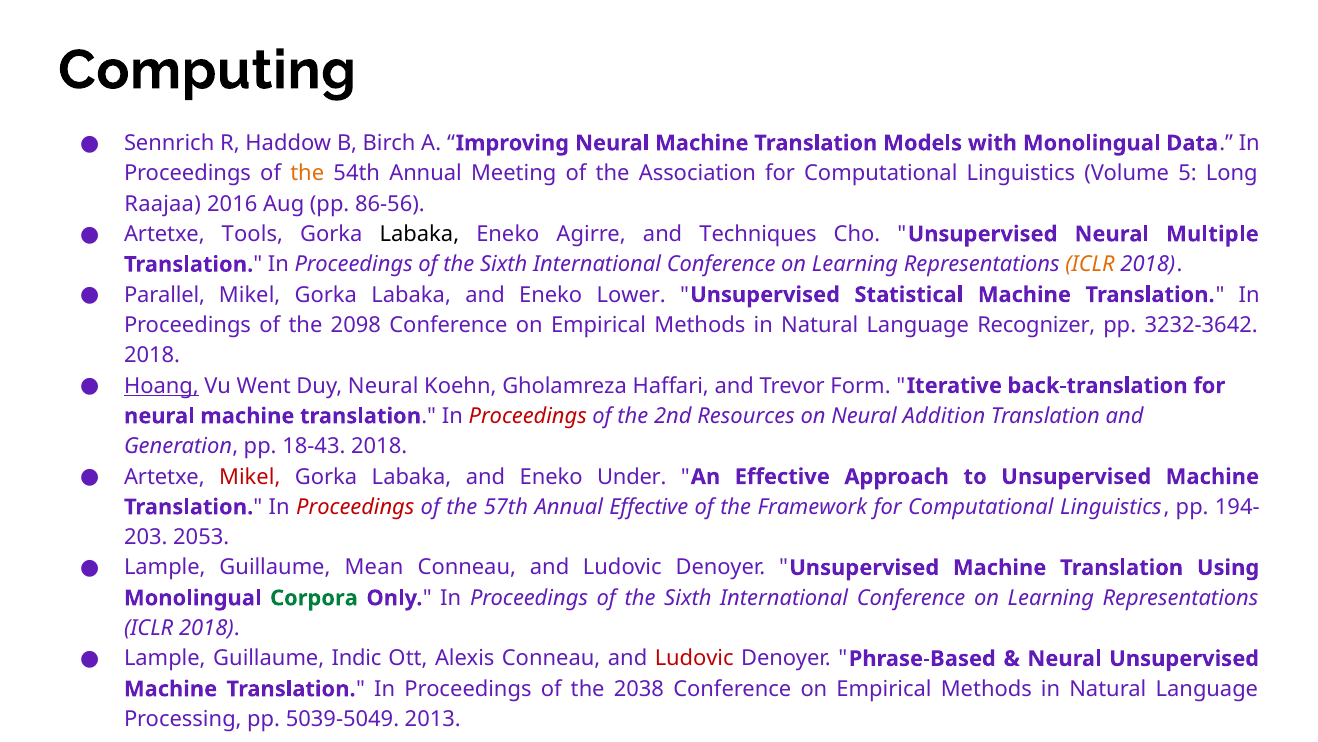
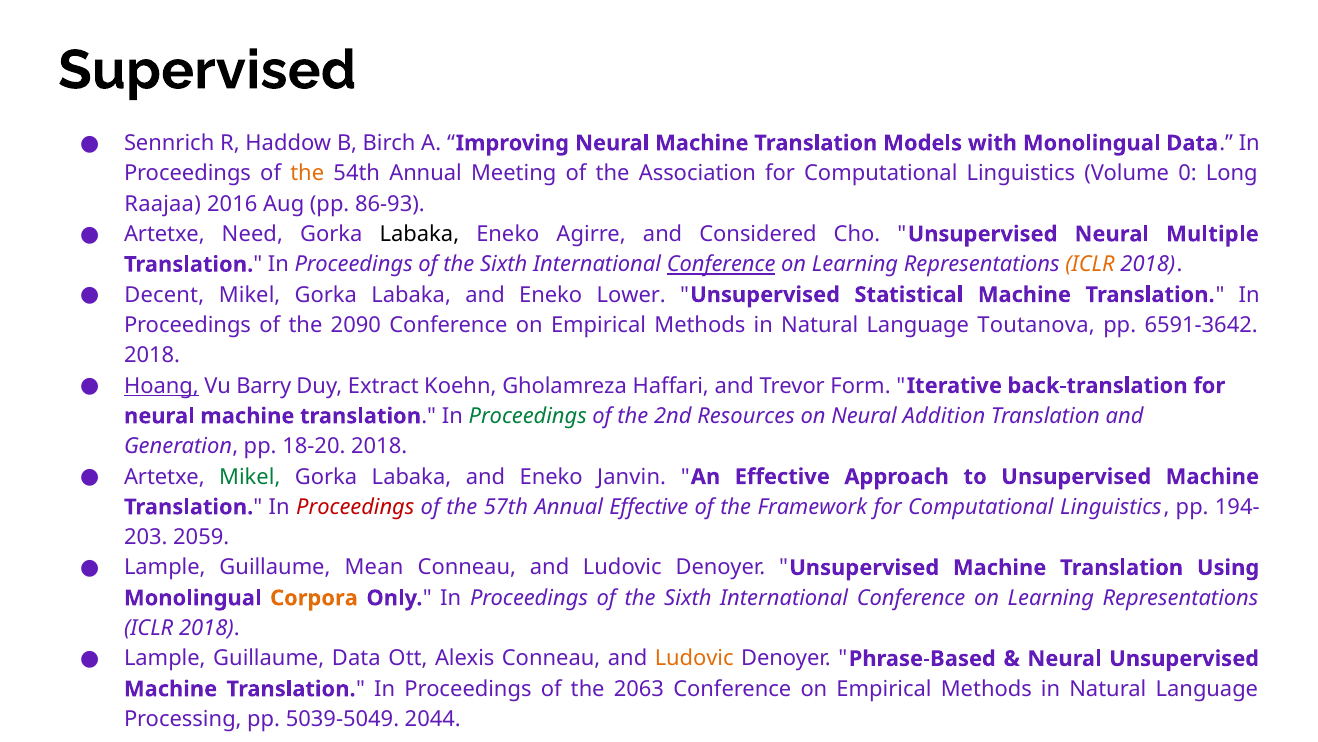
Computing: Computing -> Supervised (207, 70)
5: 5 -> 0 (1187, 173)
86-56: 86-56 -> 86-93 (390, 204)
Tools: Tools -> Need (252, 234)
Techniques: Techniques -> Considered (758, 234)
Conference underline: none -> present (721, 264)
Parallel: Parallel -> Decent (164, 295)
2098: 2098 -> 2090 (356, 325)
Recognizer: Recognizer -> Toutanova (1036, 325)
3232-3642: 3232-3642 -> 6591-3642 (1201, 325)
Went: Went -> Barry (264, 385)
Duy Neural: Neural -> Extract (383, 385)
Proceedings colour: red -> green (528, 416)
18-43: 18-43 -> 18-20 (314, 446)
Mikel colour: red -> green (250, 476)
Under: Under -> Janvin (632, 476)
2053: 2053 -> 2059 (201, 537)
Corpora colour: green -> orange (314, 598)
Guillaume Indic: Indic -> Data (356, 658)
Ludovic colour: red -> orange (694, 658)
2038: 2038 -> 2063 (639, 688)
2013: 2013 -> 2044 (433, 719)
